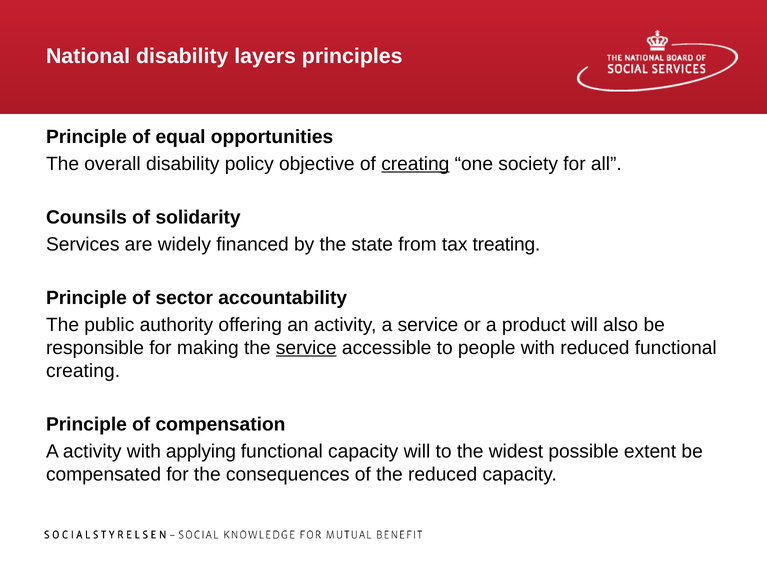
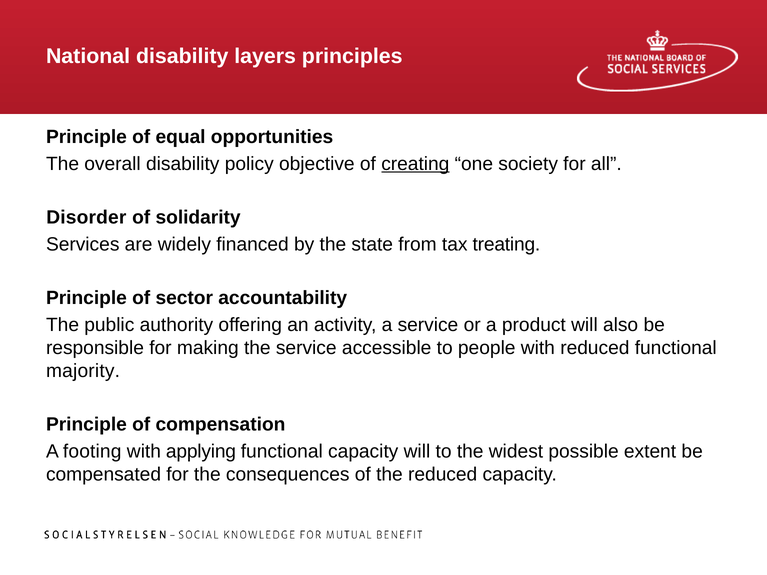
Counsils: Counsils -> Disorder (86, 217)
service underline: present -> none (306, 348)
creating: creating -> majority (83, 371)
A activity: activity -> footing (92, 451)
